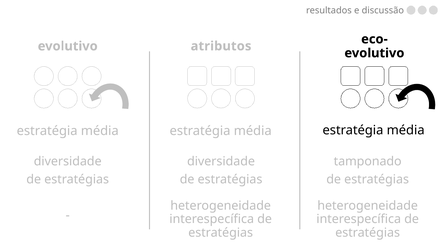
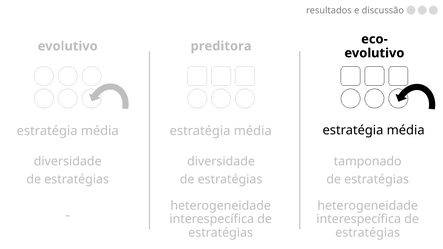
atributos: atributos -> preditora (221, 46)
